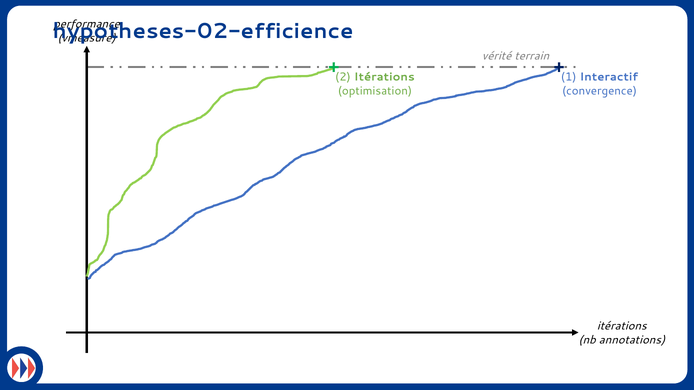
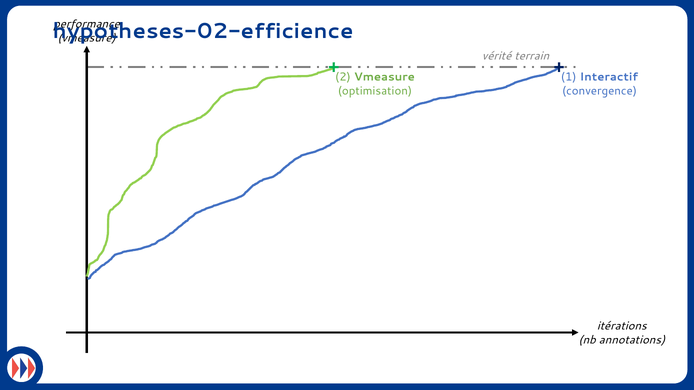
2 Itérations: Itérations -> Vmeasure (384, 77)
